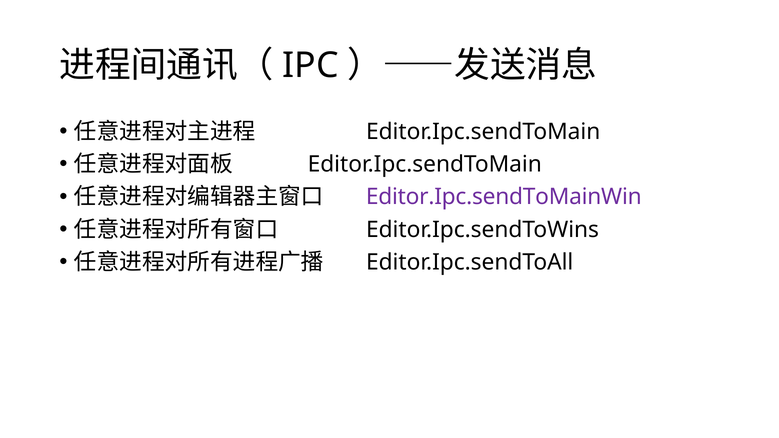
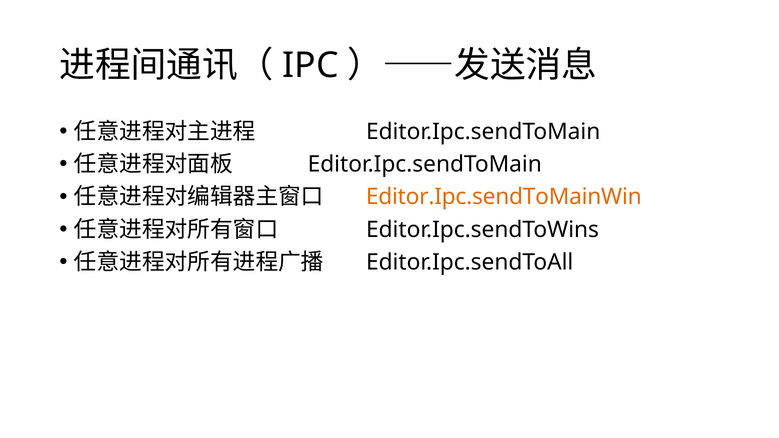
Editor.Ipc.sendToMainWin colour: purple -> orange (504, 197)
